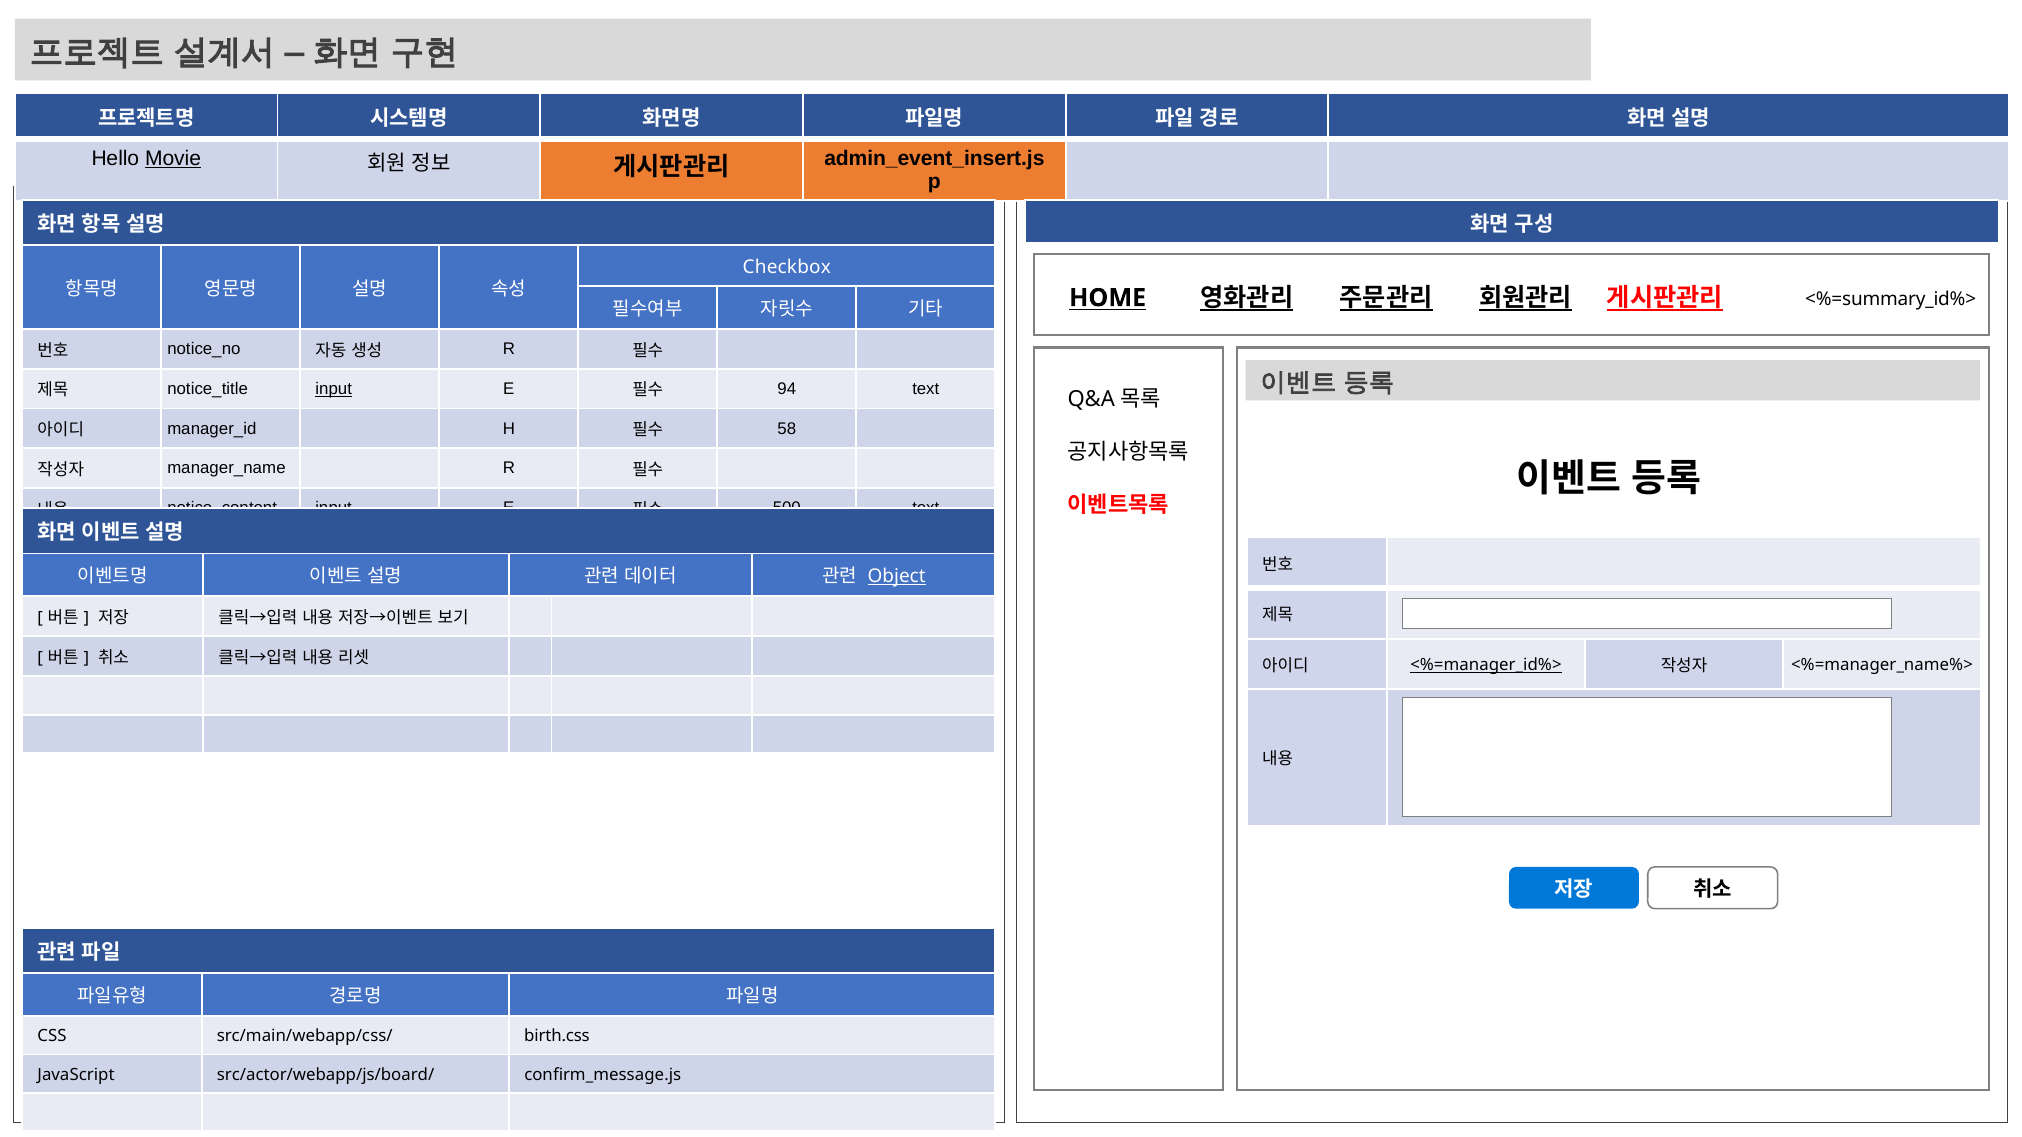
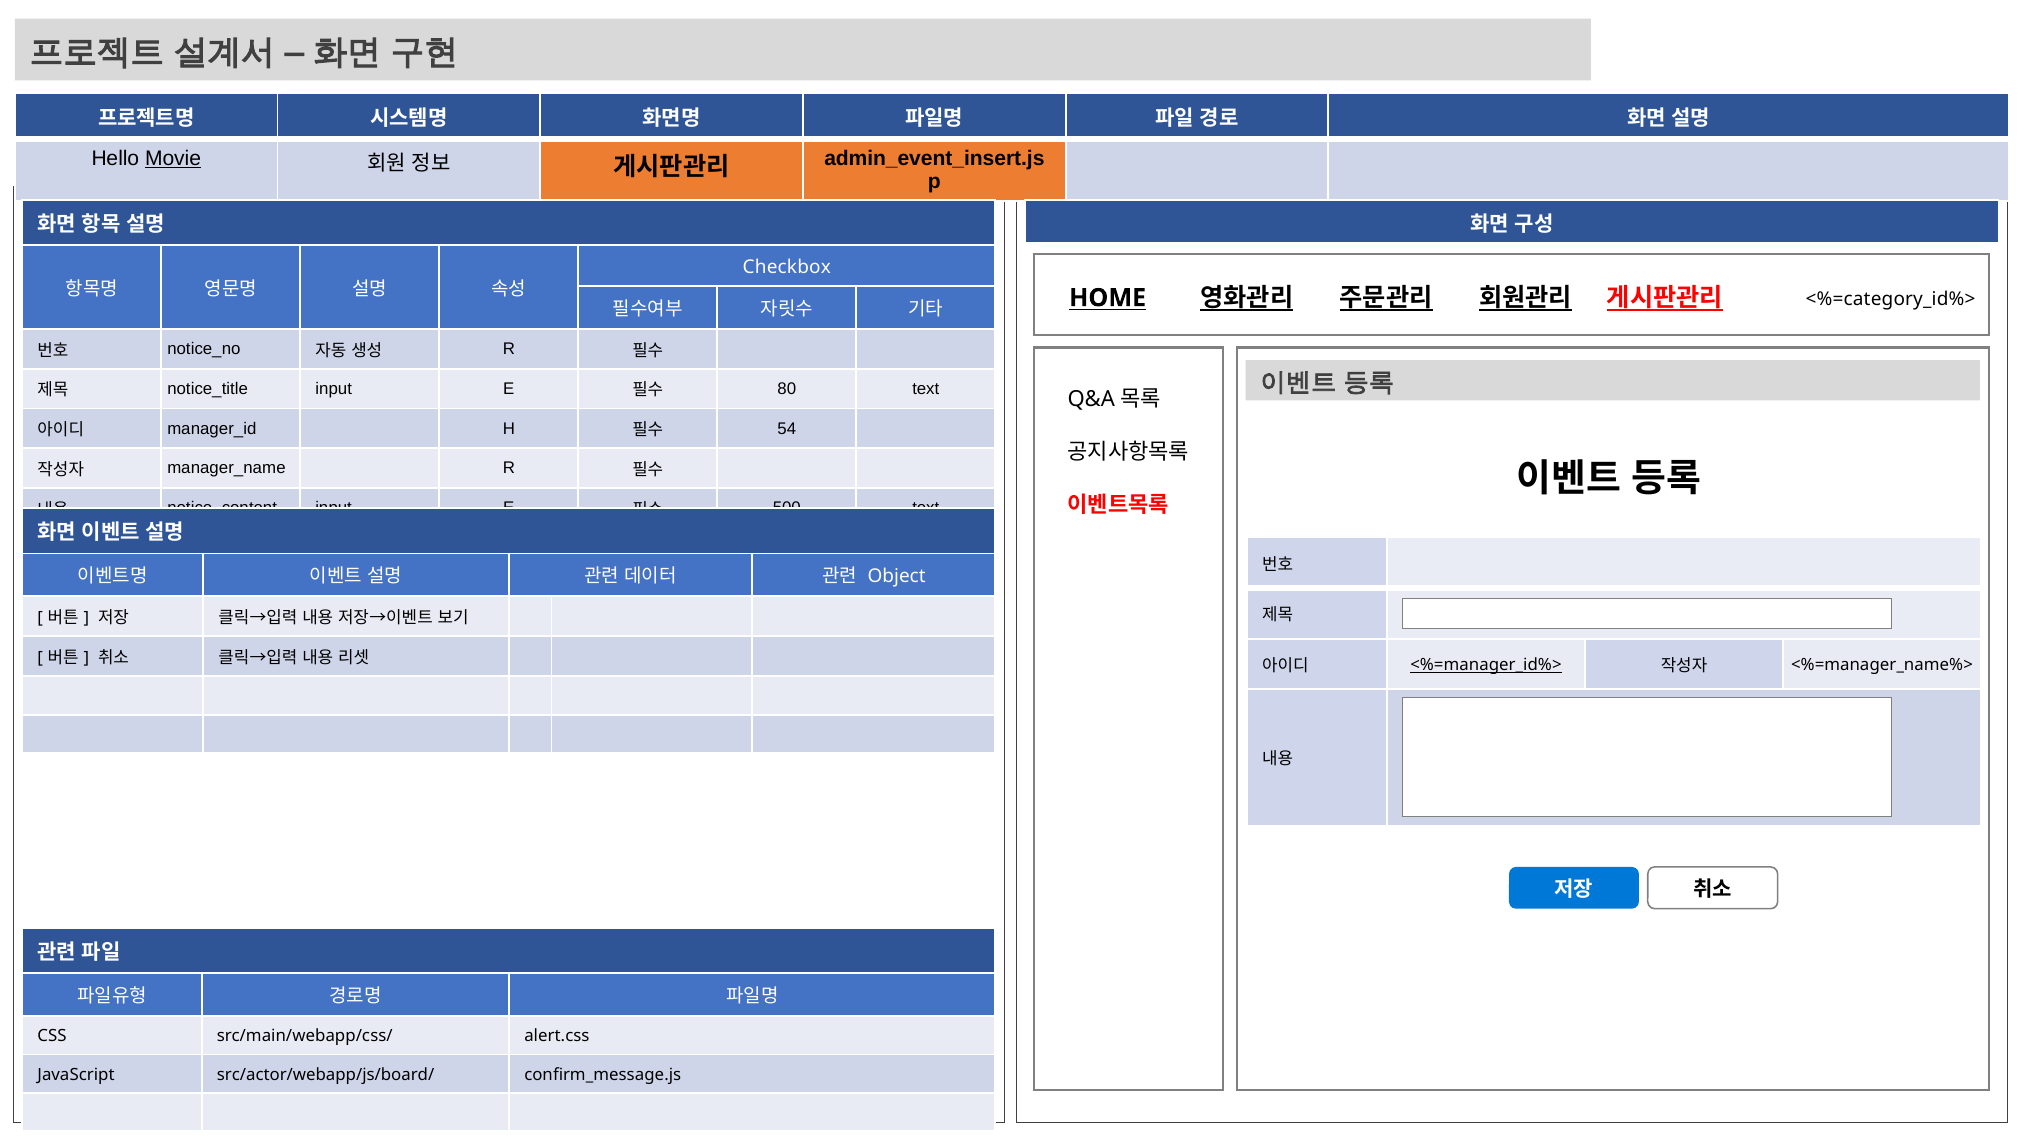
<%=summary_id%>: <%=summary_id%> -> <%=category_id%> (1891, 299)
input underline: present -> none (334, 389)
94: 94 -> 80 (787, 389)
58: 58 -> 54 (787, 429)
Object underline: present -> none (897, 577)
birth.css: birth.css -> alert.css (557, 1036)
